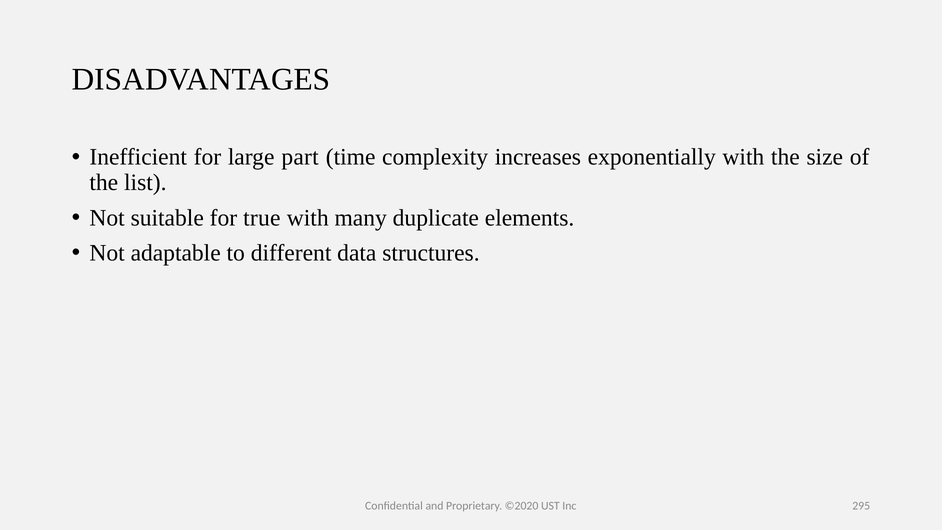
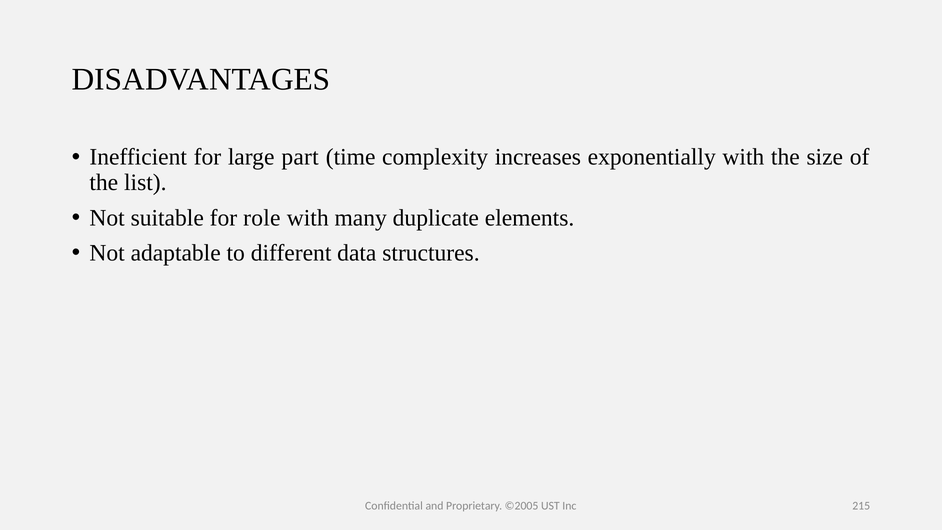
true: true -> role (262, 218)
©2020: ©2020 -> ©2005 (522, 506)
295: 295 -> 215 (861, 506)
